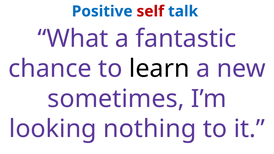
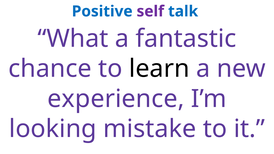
self colour: red -> purple (150, 11)
sometimes: sometimes -> experience (116, 99)
nothing: nothing -> mistake (150, 129)
